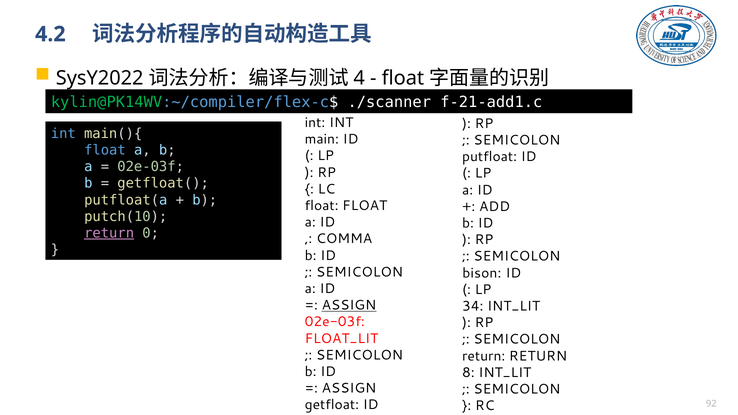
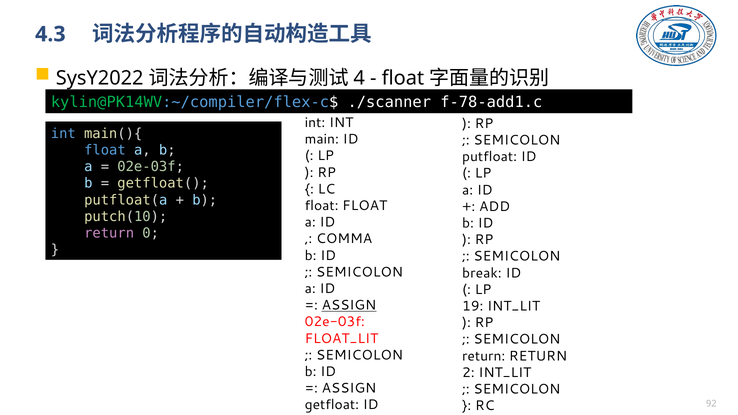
4.2: 4.2 -> 4.3 (50, 34)
f-21-add1.c: f-21-add1.c -> f-78-add1.c (491, 102)
return underline: present -> none (109, 233)
bison: bison -> break (482, 273)
34: 34 -> 19 (473, 306)
8: 8 -> 2 (468, 373)
